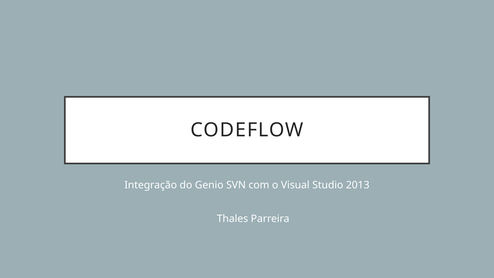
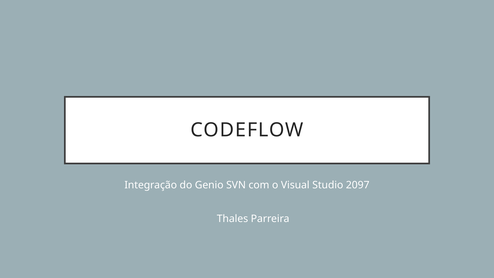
2013: 2013 -> 2097 (358, 185)
